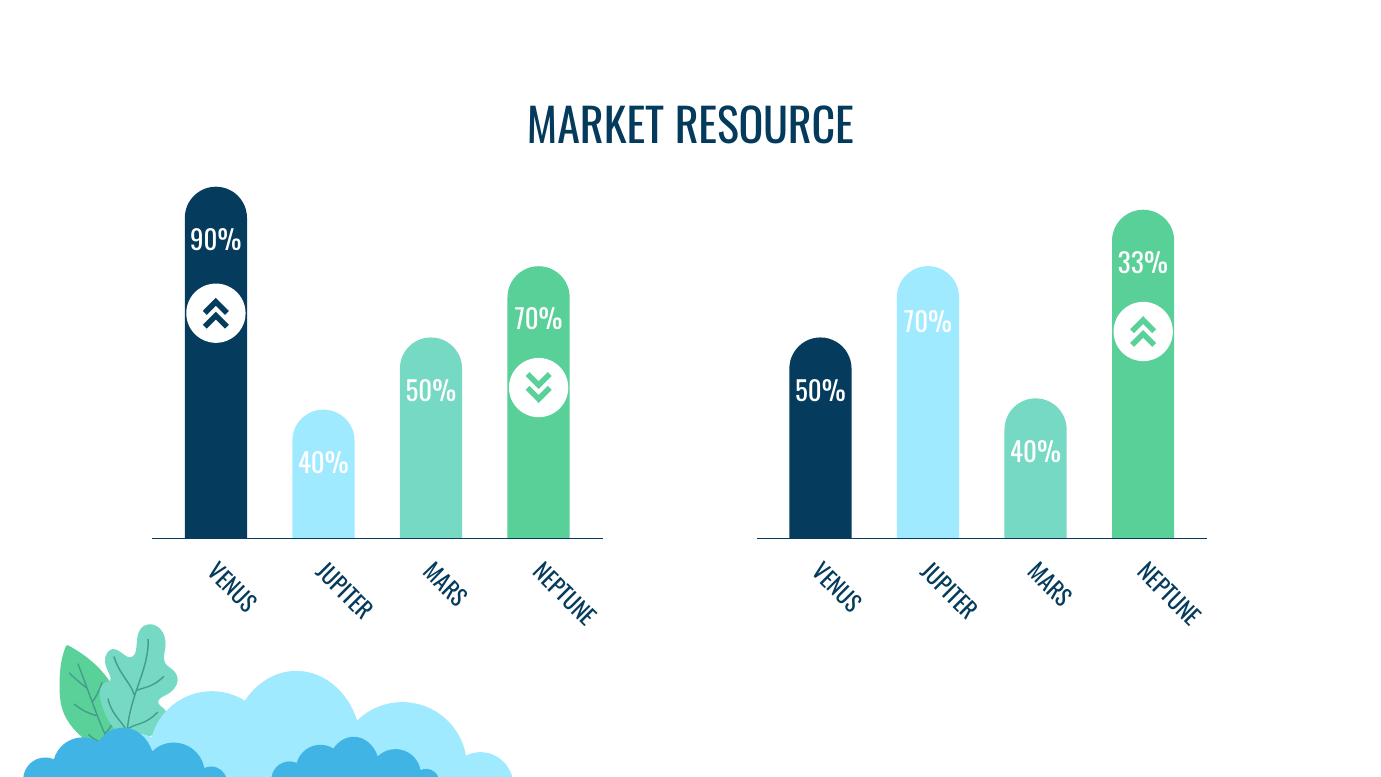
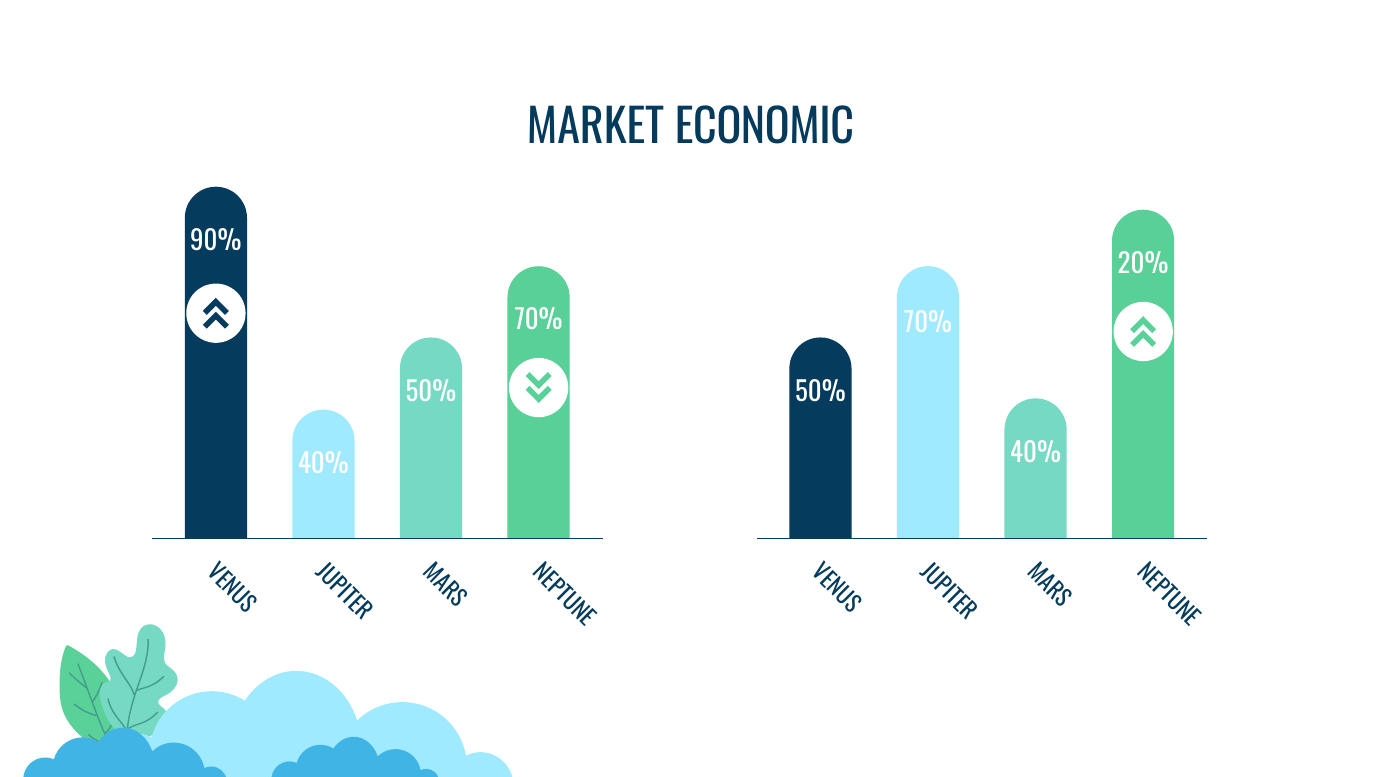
RESOURCE: RESOURCE -> ECONOMIC (764, 128)
33%: 33% -> 20% (1143, 264)
